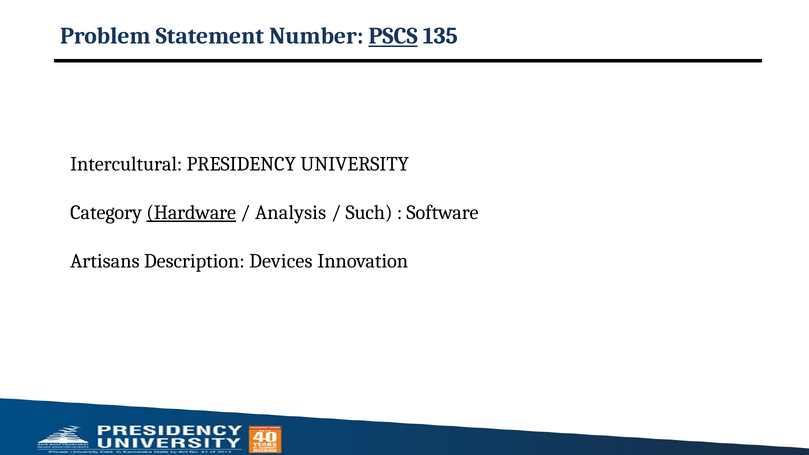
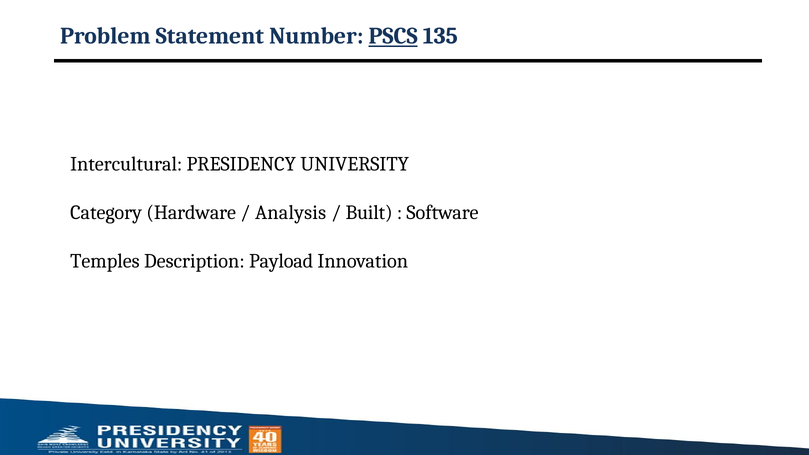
Hardware underline: present -> none (191, 212)
Such: Such -> Built (369, 212)
Artisans: Artisans -> Temples (105, 261)
Devices: Devices -> Payload (281, 261)
